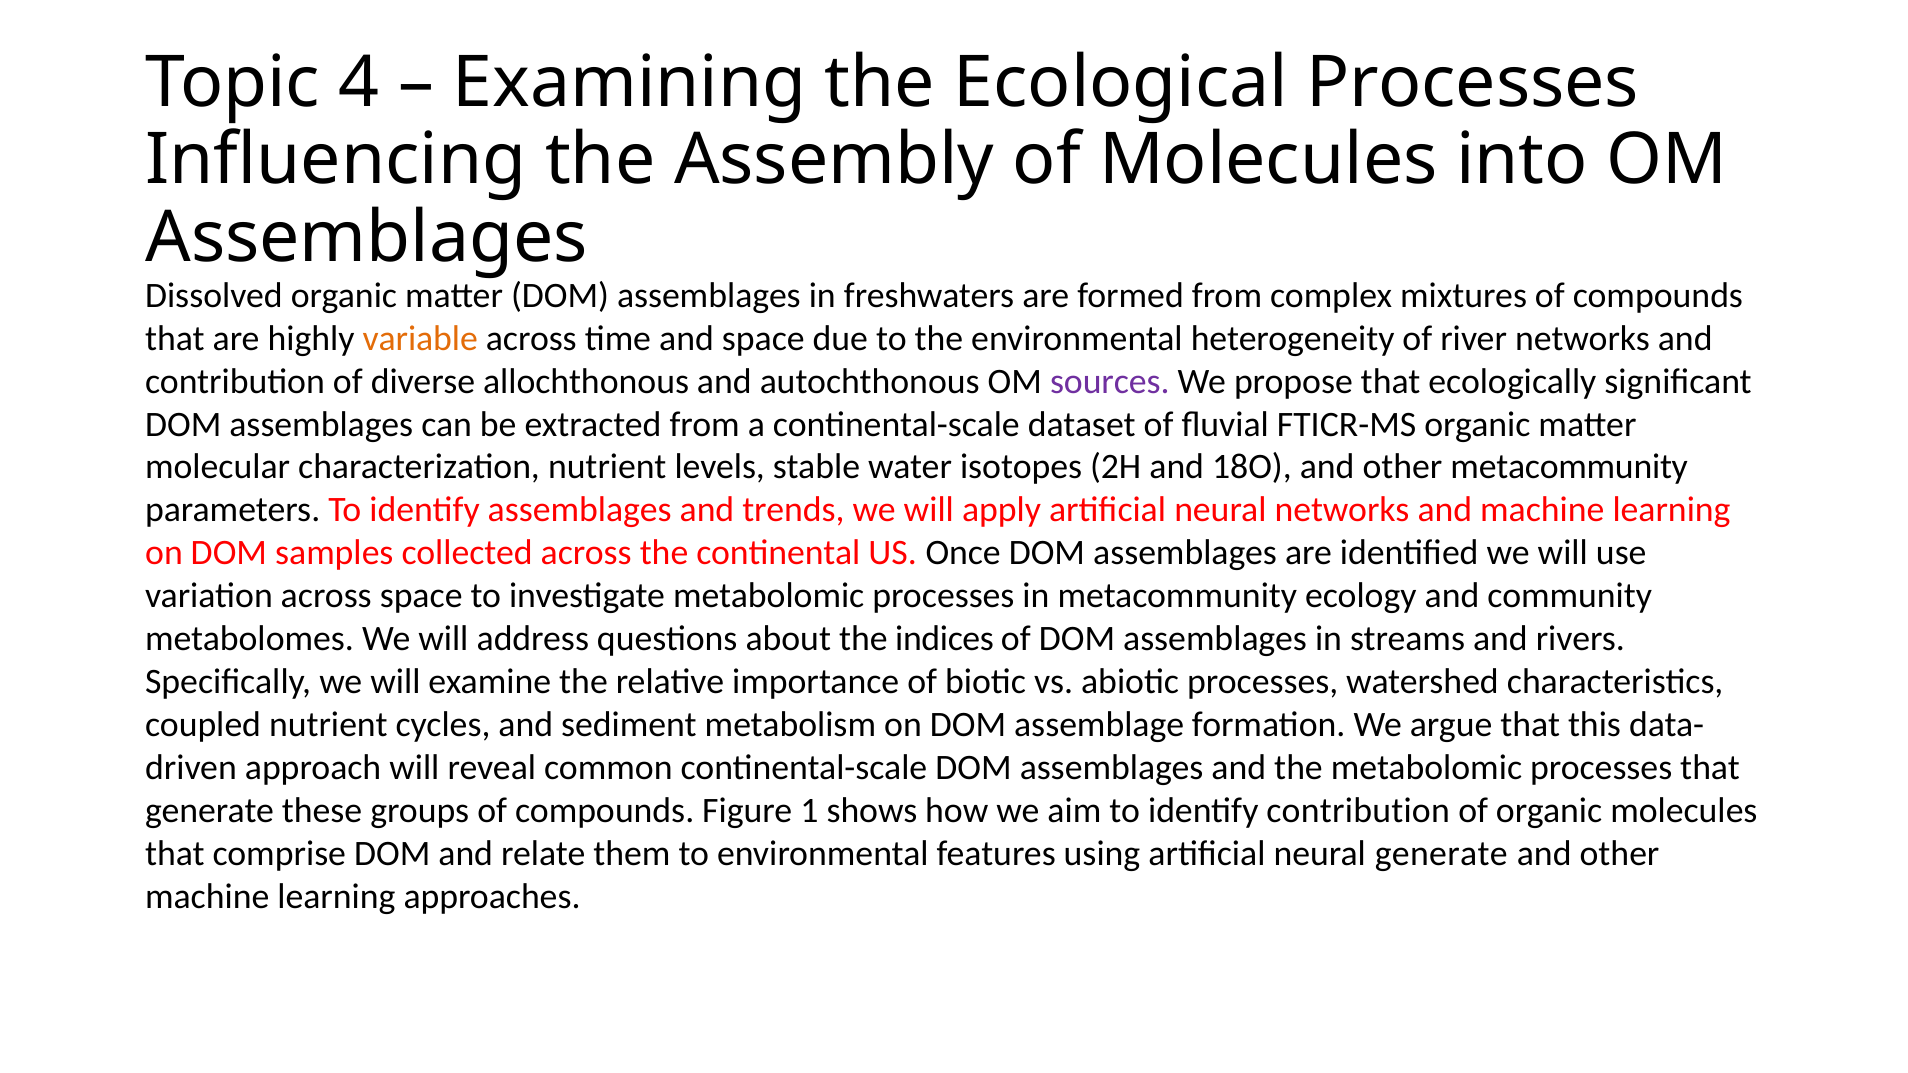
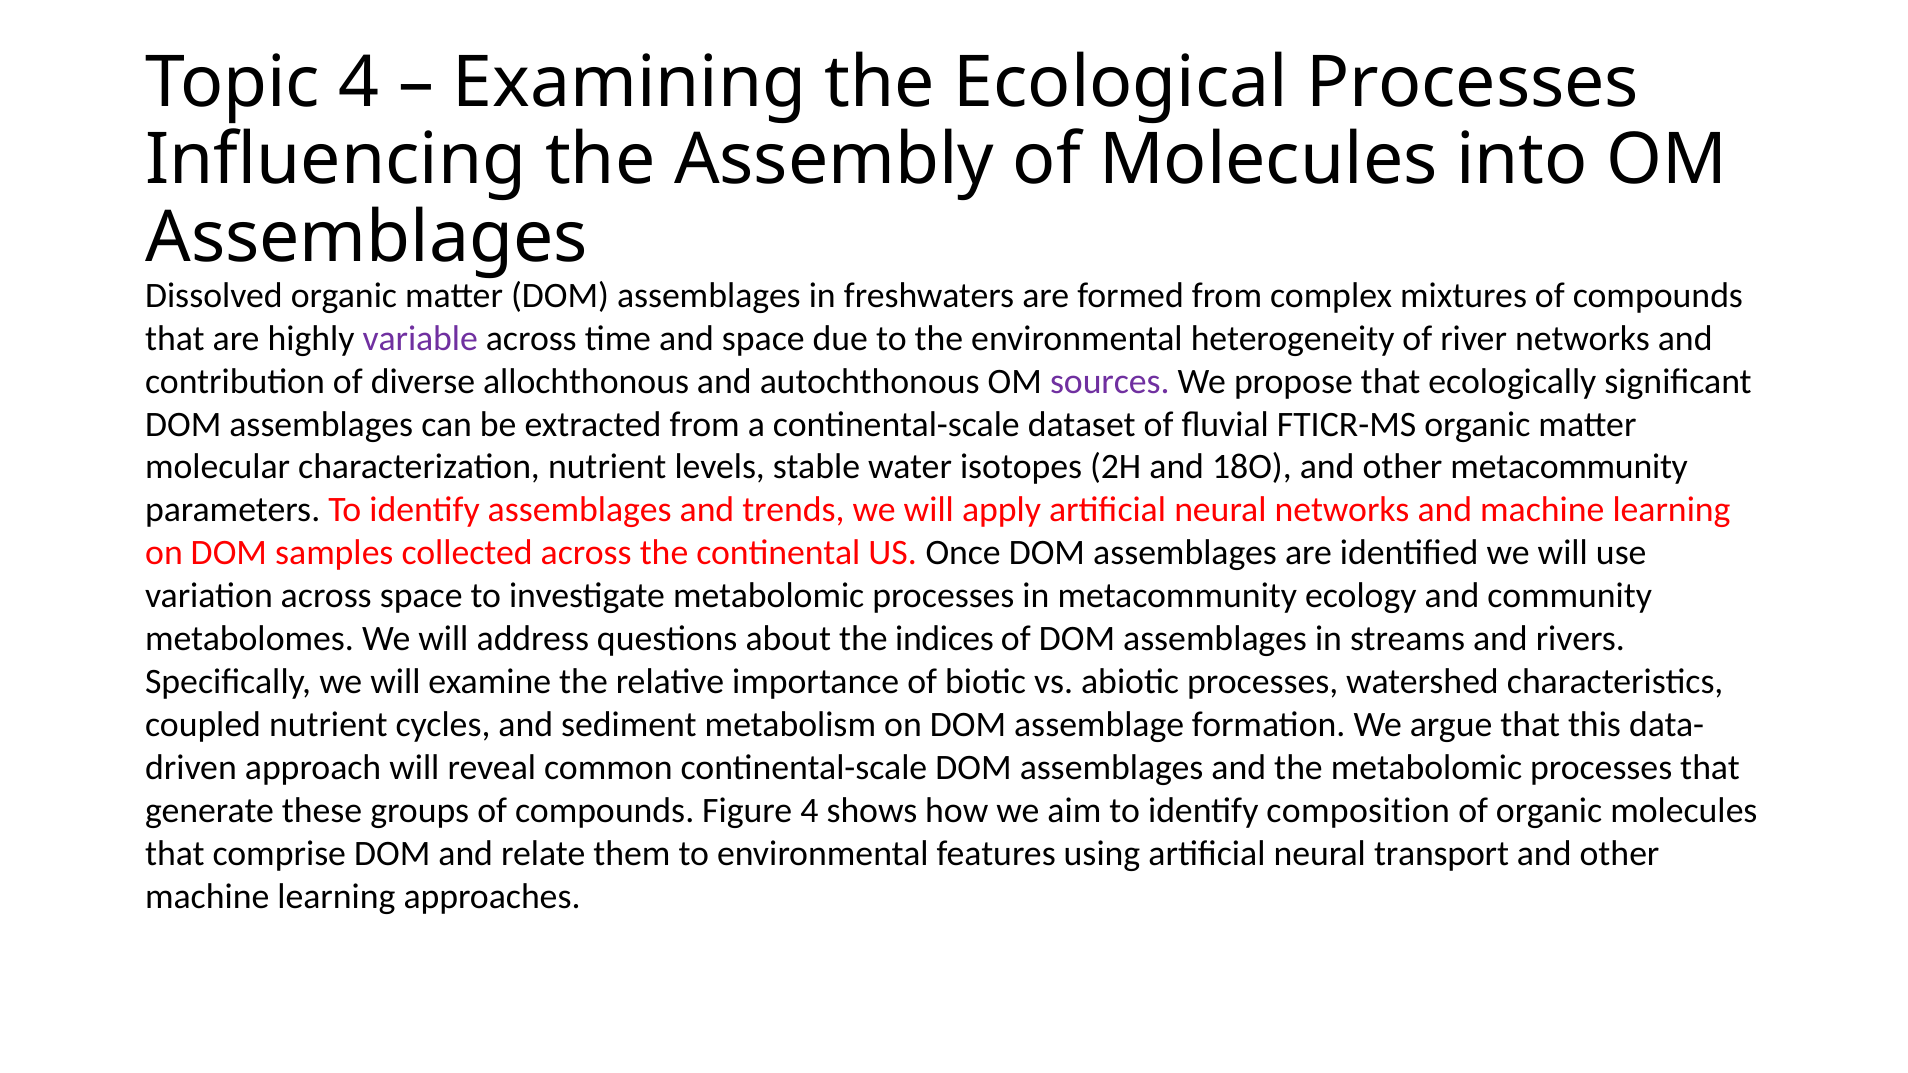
variable colour: orange -> purple (420, 338)
Figure 1: 1 -> 4 (809, 811)
identify contribution: contribution -> composition (1358, 811)
neural generate: generate -> transport (1442, 854)
